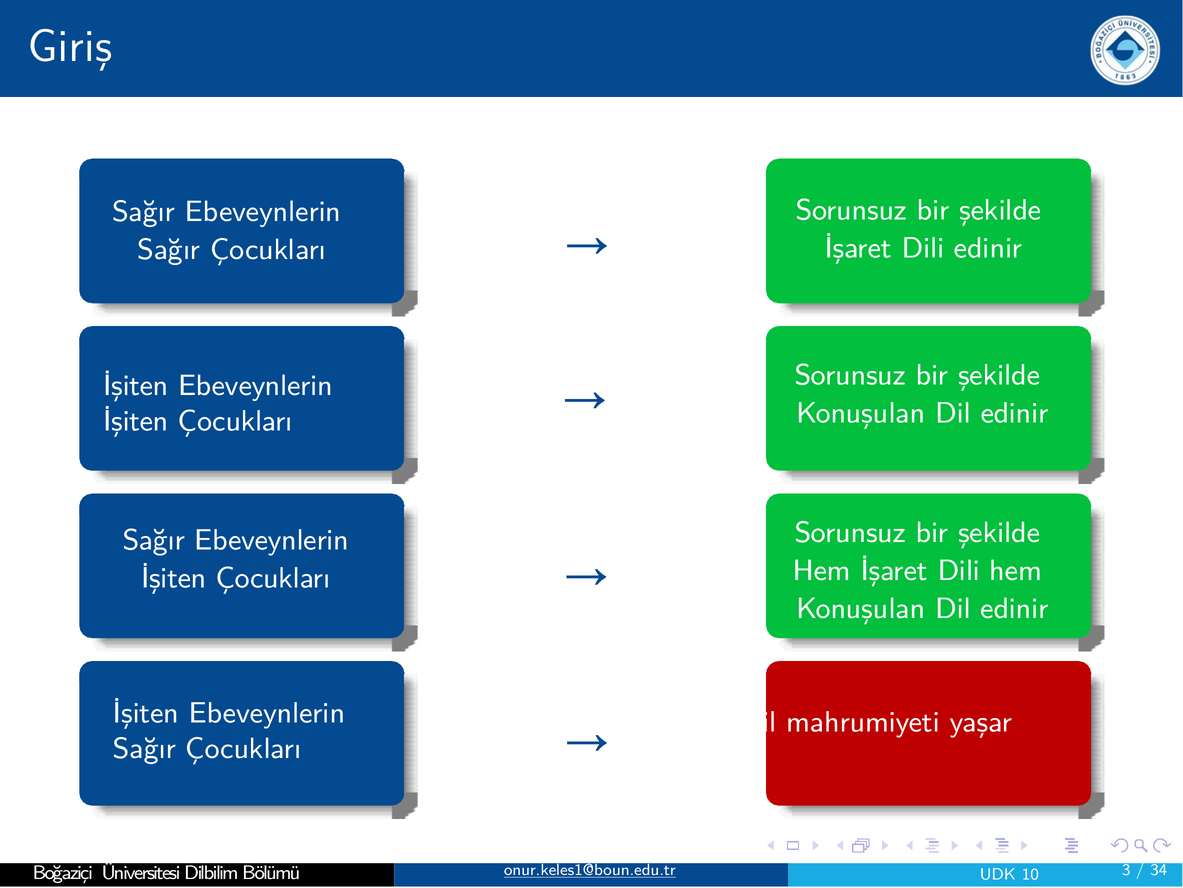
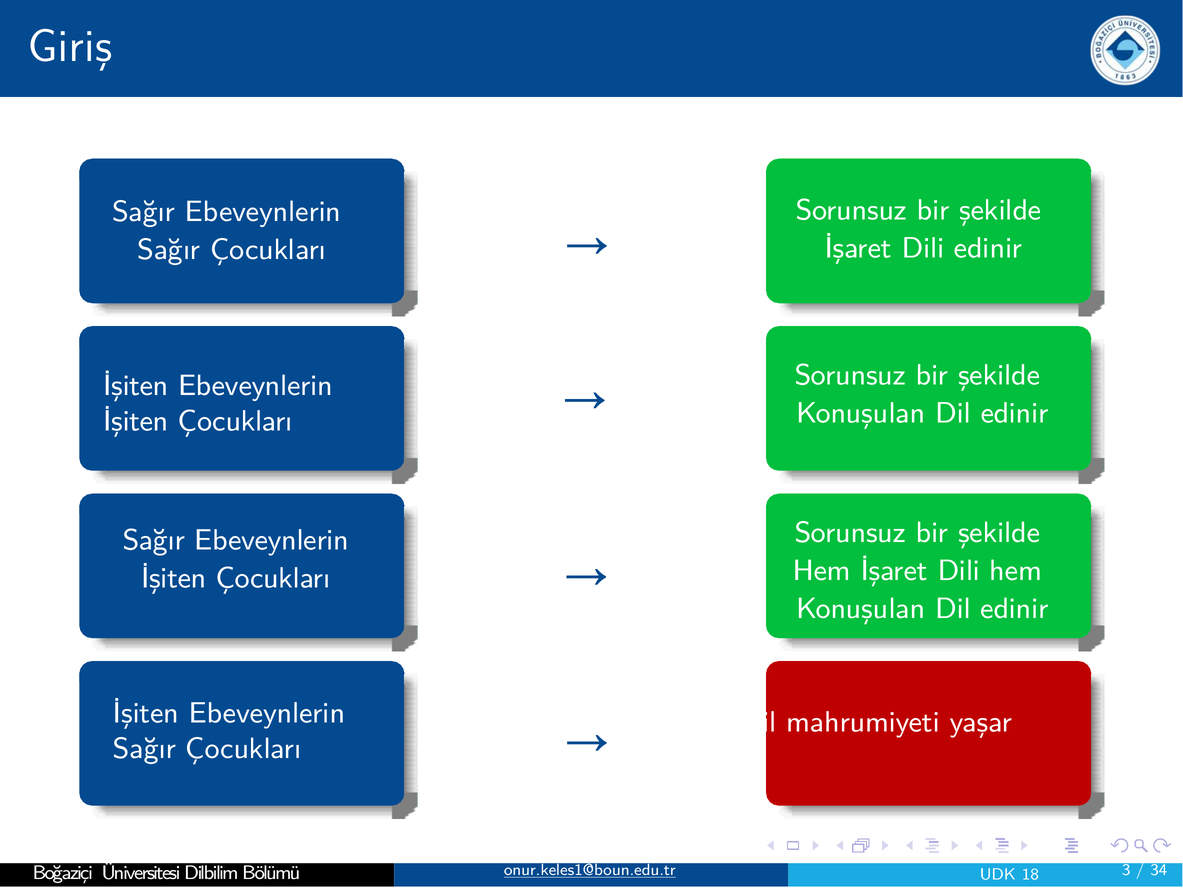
10: 10 -> 18 (1030, 874)
